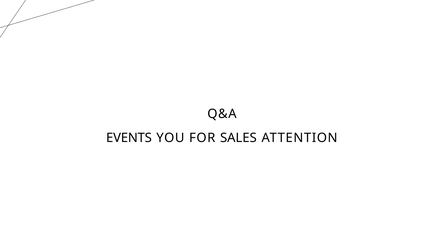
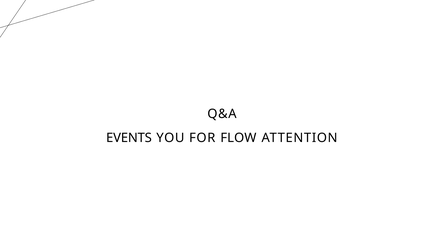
SALES: SALES -> FLOW (238, 138)
